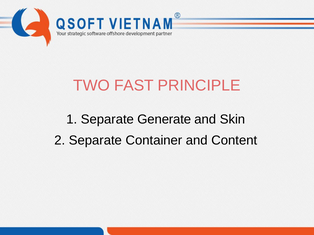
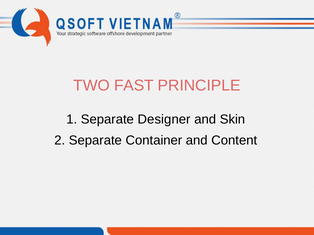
Generate: Generate -> Designer (164, 120)
